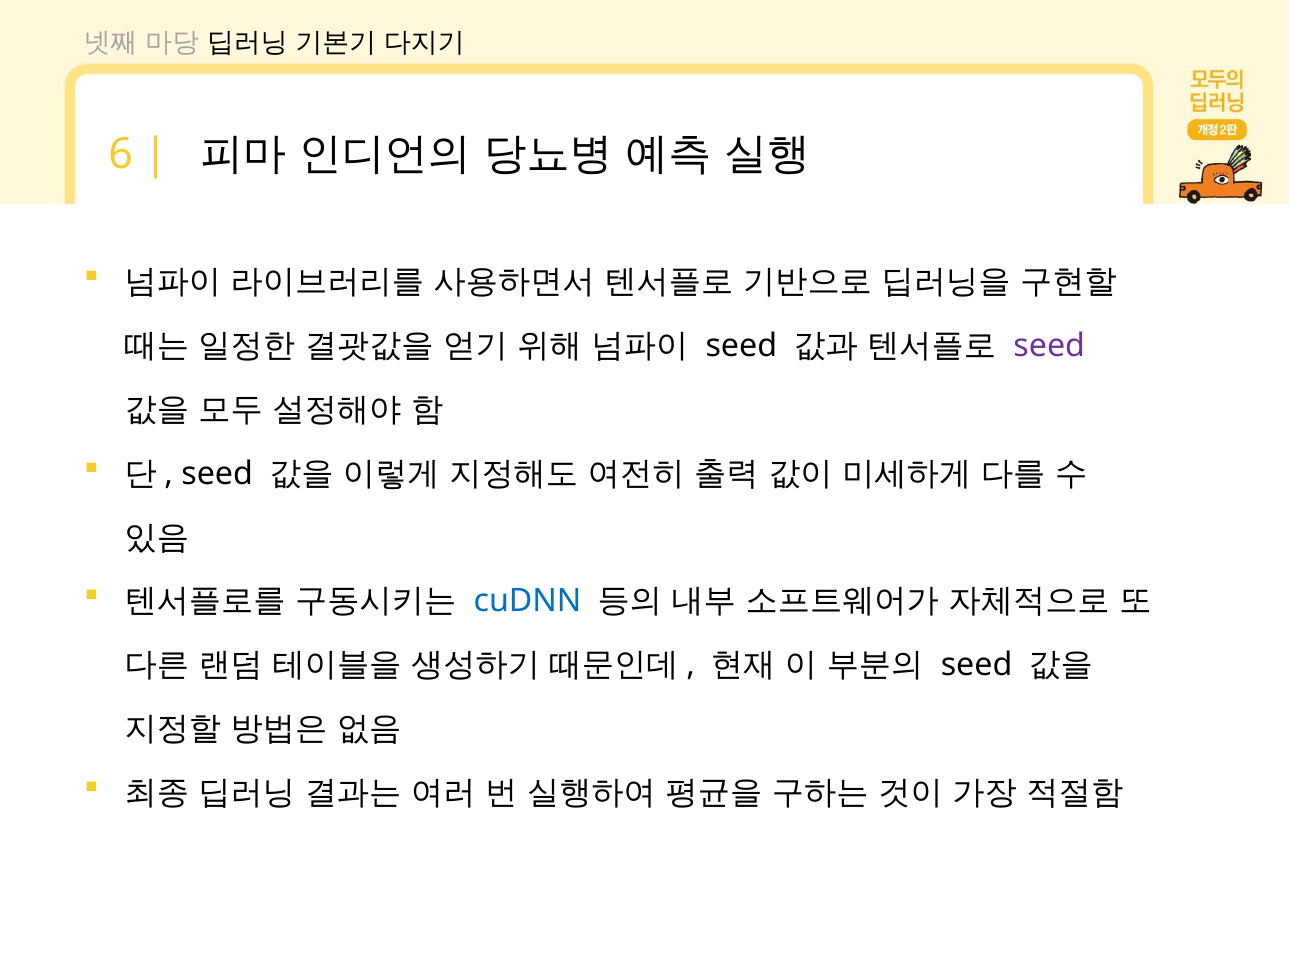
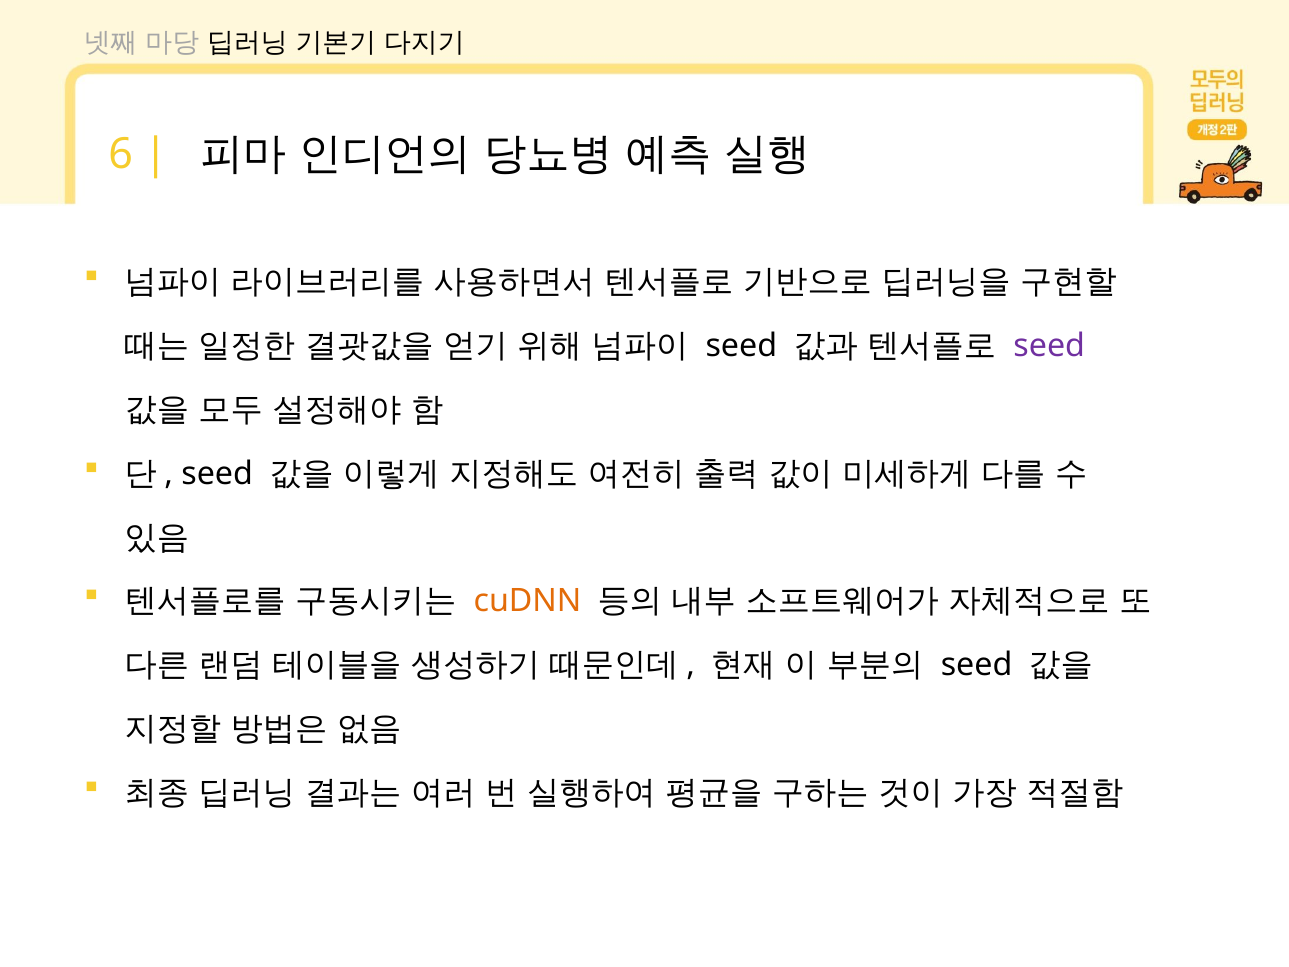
cuDNN colour: blue -> orange (528, 601)
